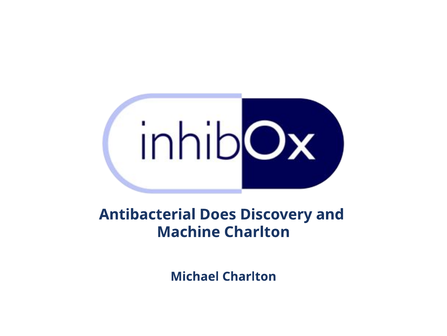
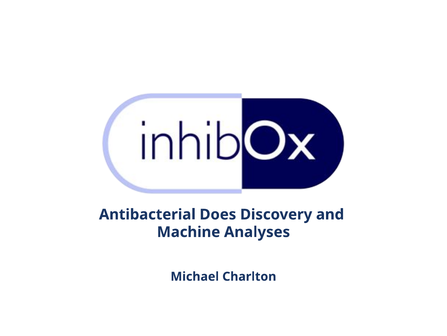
Machine Charlton: Charlton -> Analyses (257, 232)
